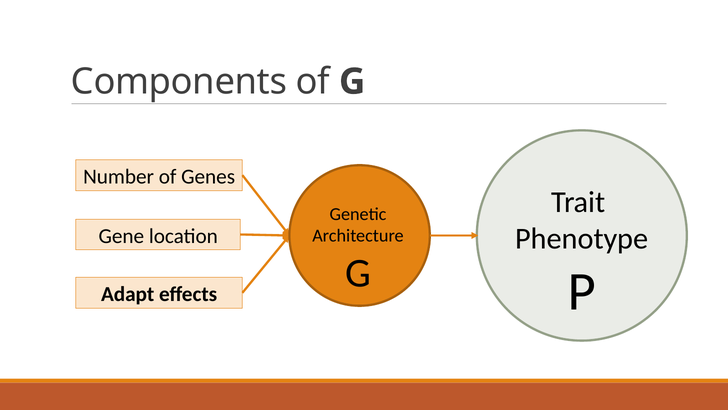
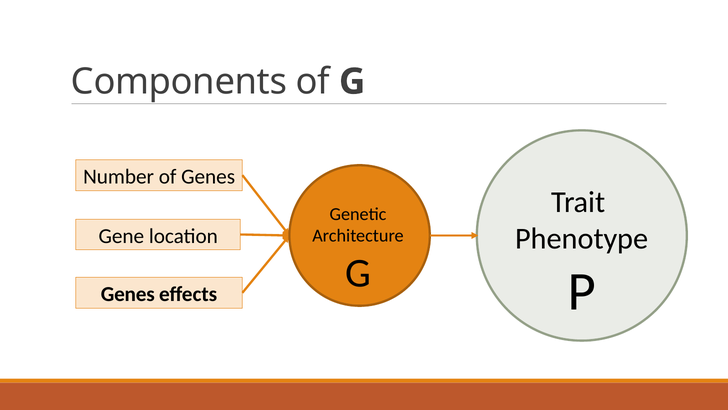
Adapt: Adapt -> Genes (128, 294)
